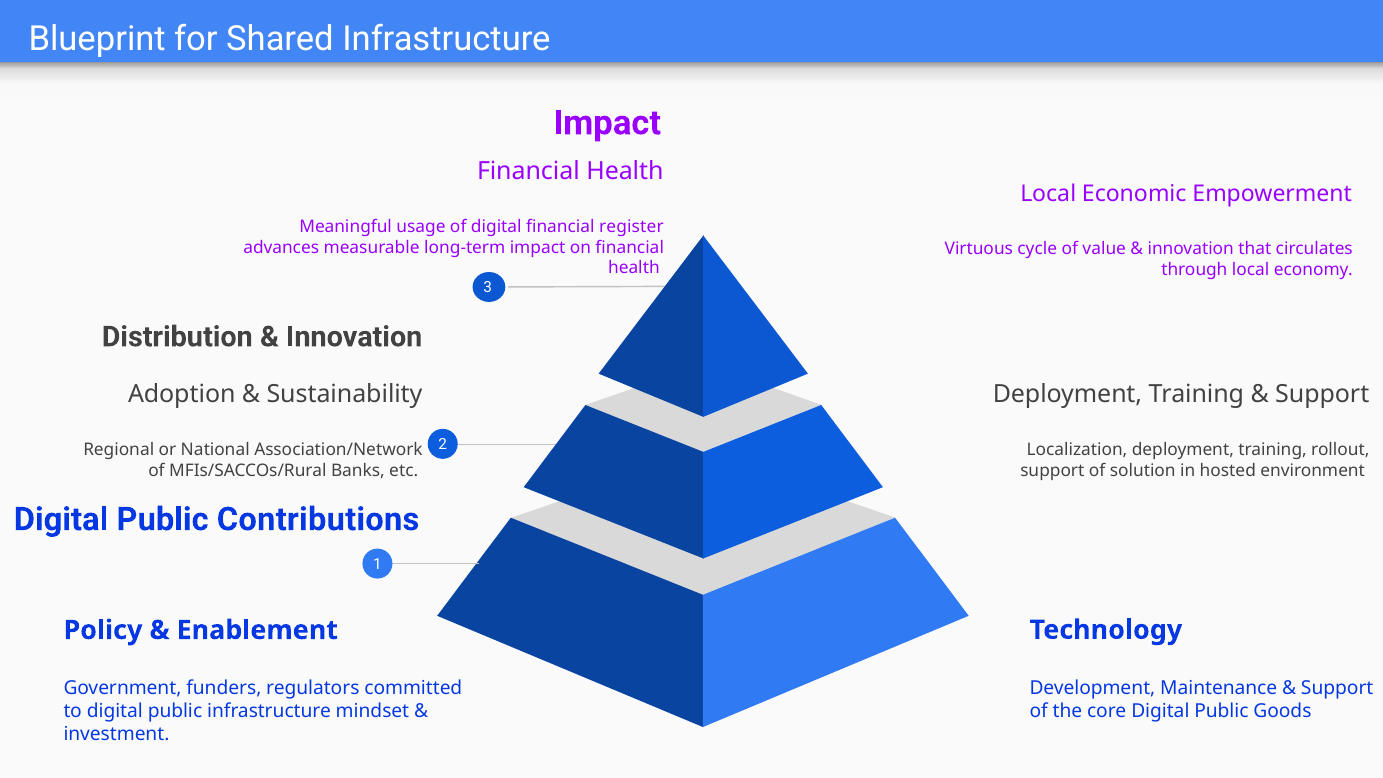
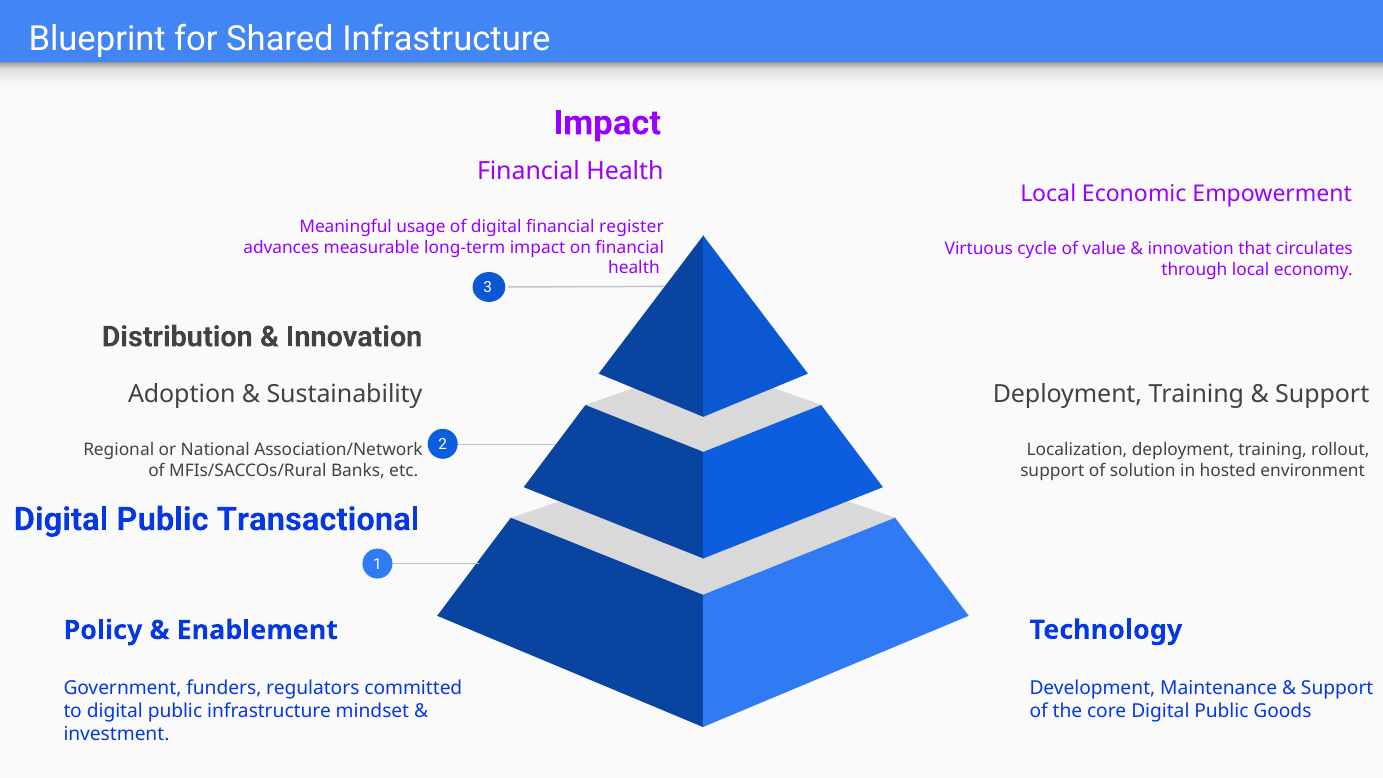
Contributions: Contributions -> Transactional (318, 519)
